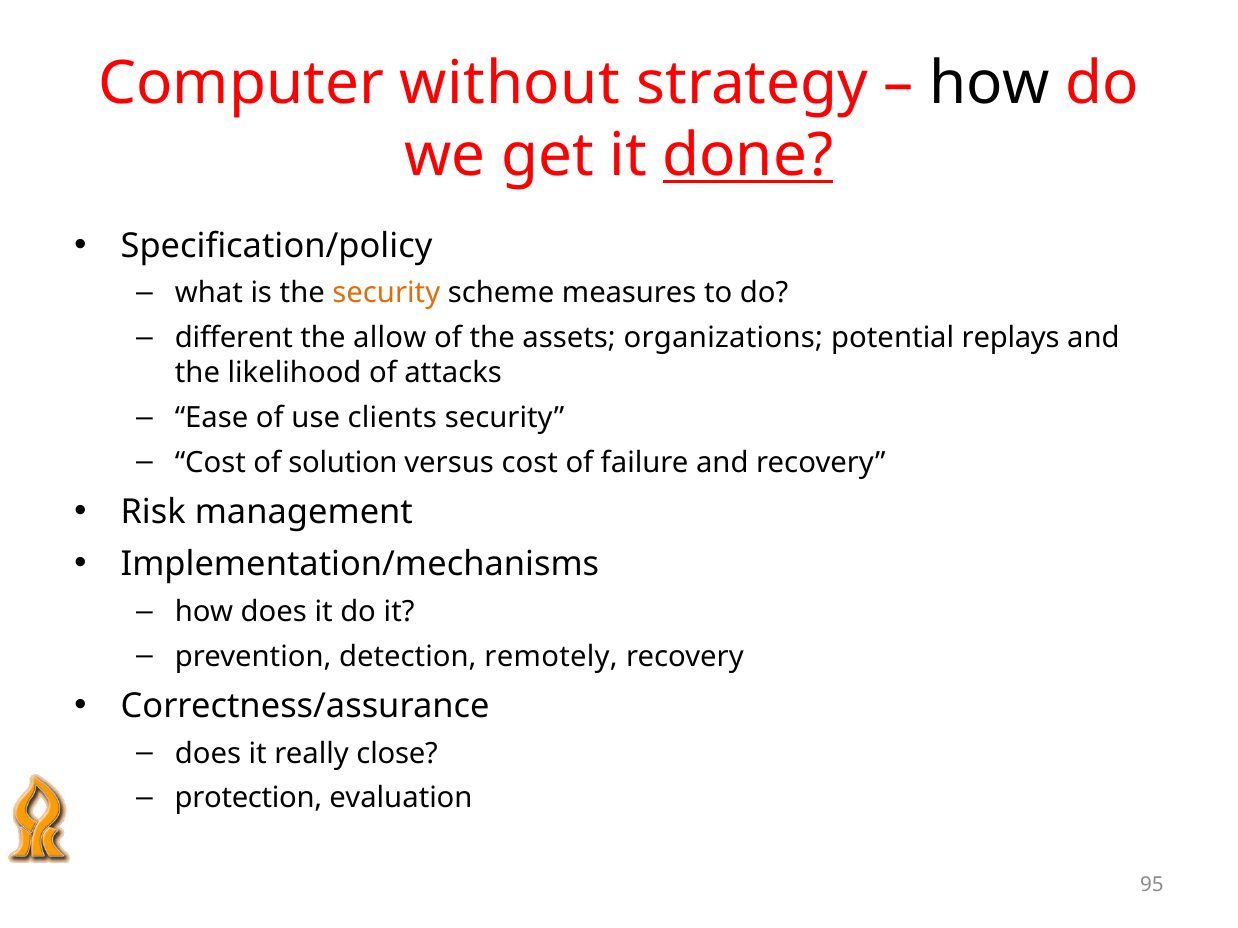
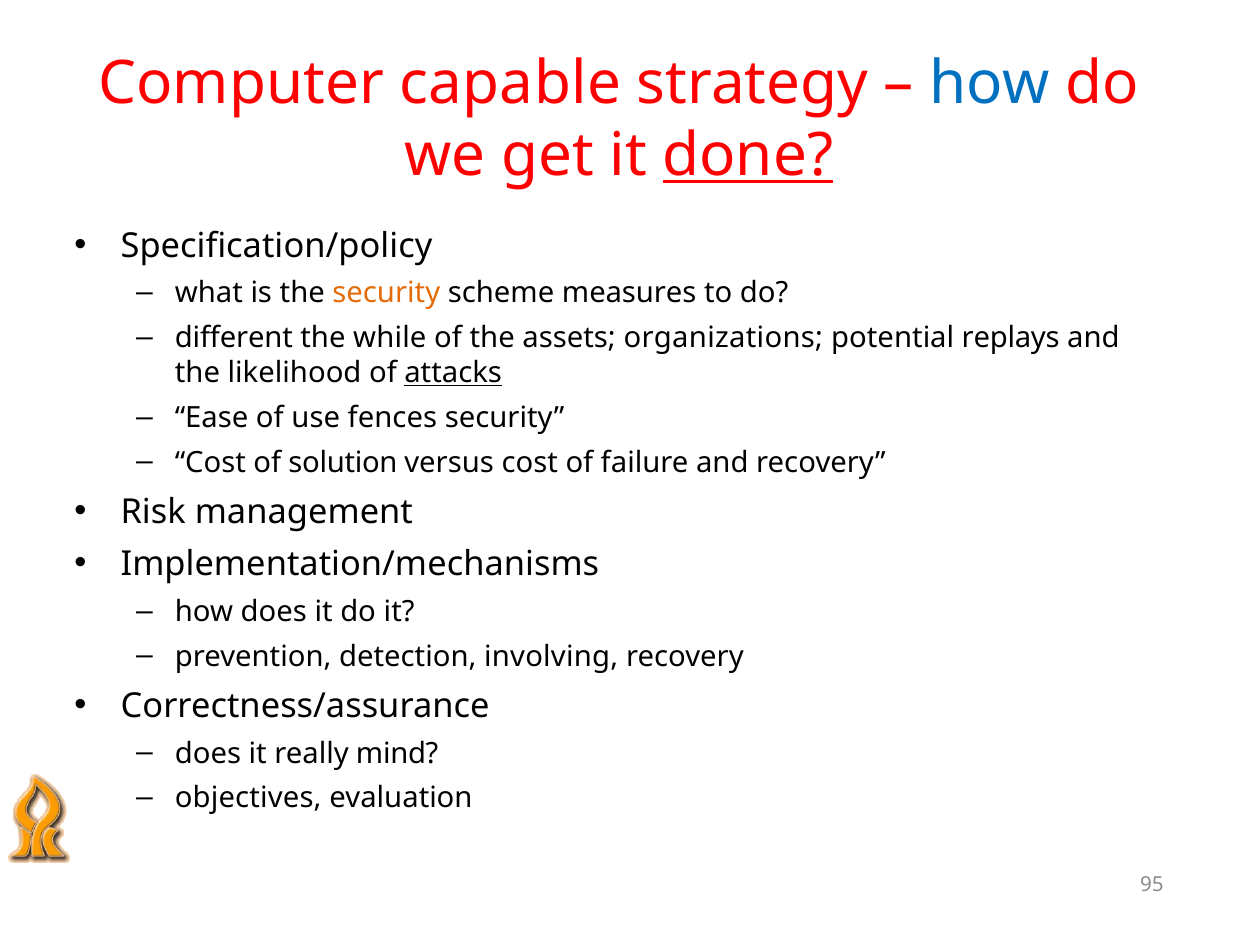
without: without -> capable (510, 84)
how colour: black -> blue (990, 84)
allow: allow -> while (390, 338)
attacks underline: none -> present (453, 373)
clients: clients -> fences (392, 418)
remotely: remotely -> involving (551, 657)
close: close -> mind (397, 754)
protection: protection -> objectives (248, 799)
